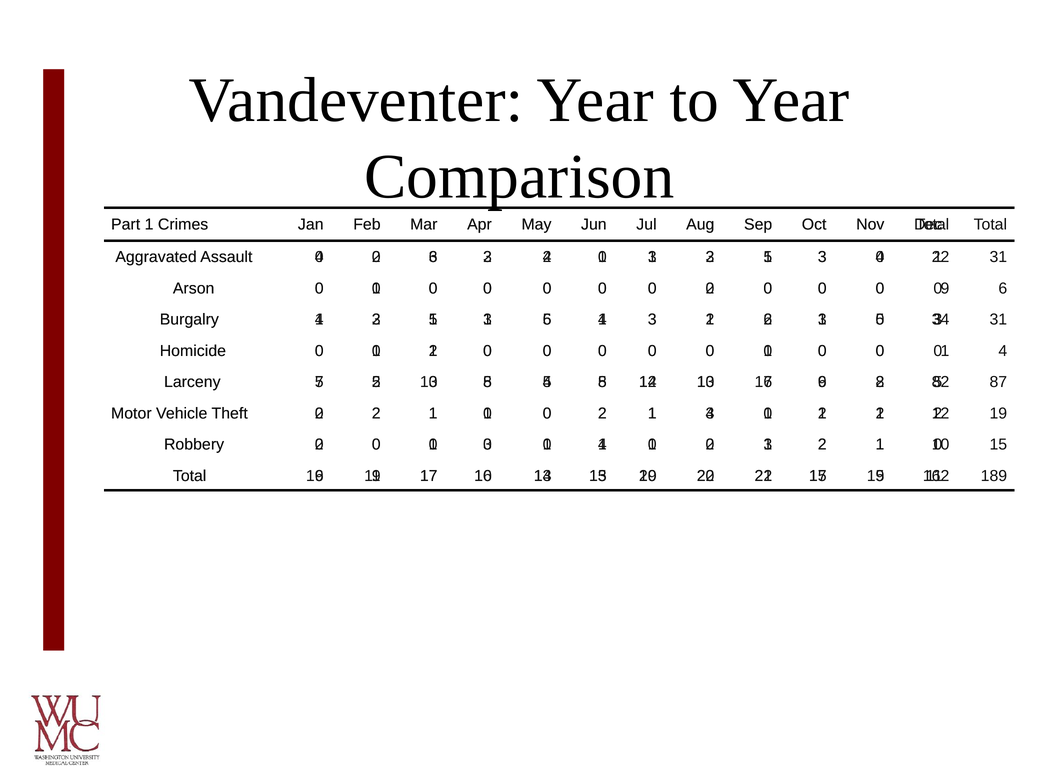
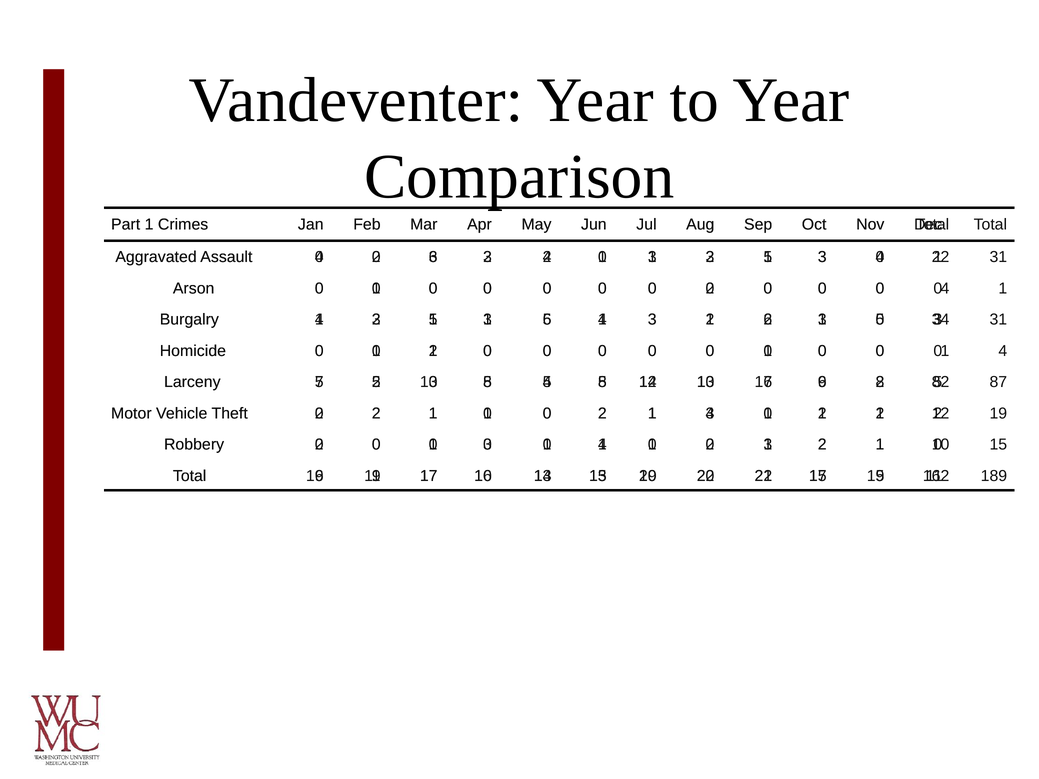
9: 9 -> 4 (945, 289)
6: 6 -> 1 (1003, 289)
